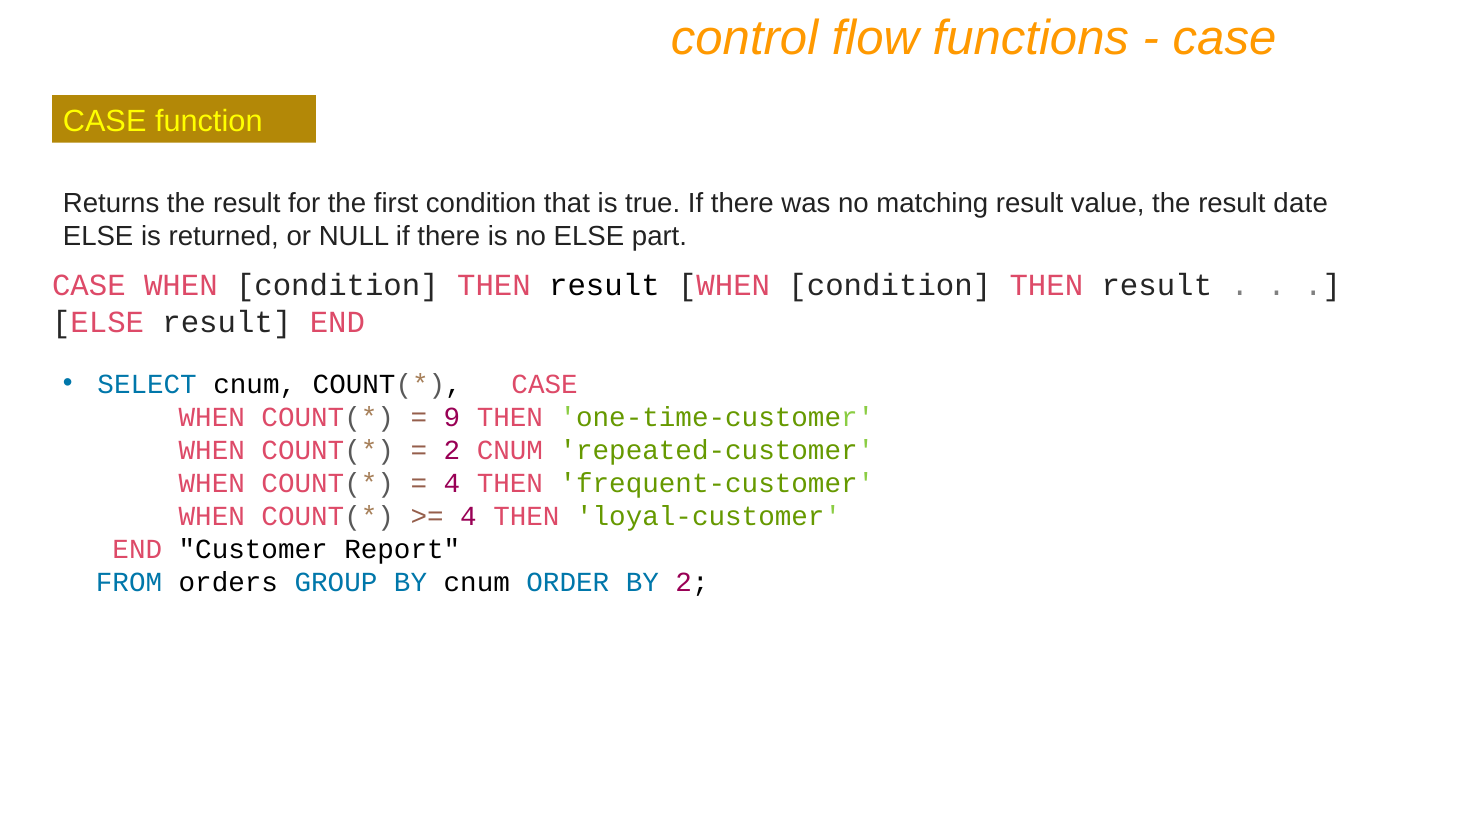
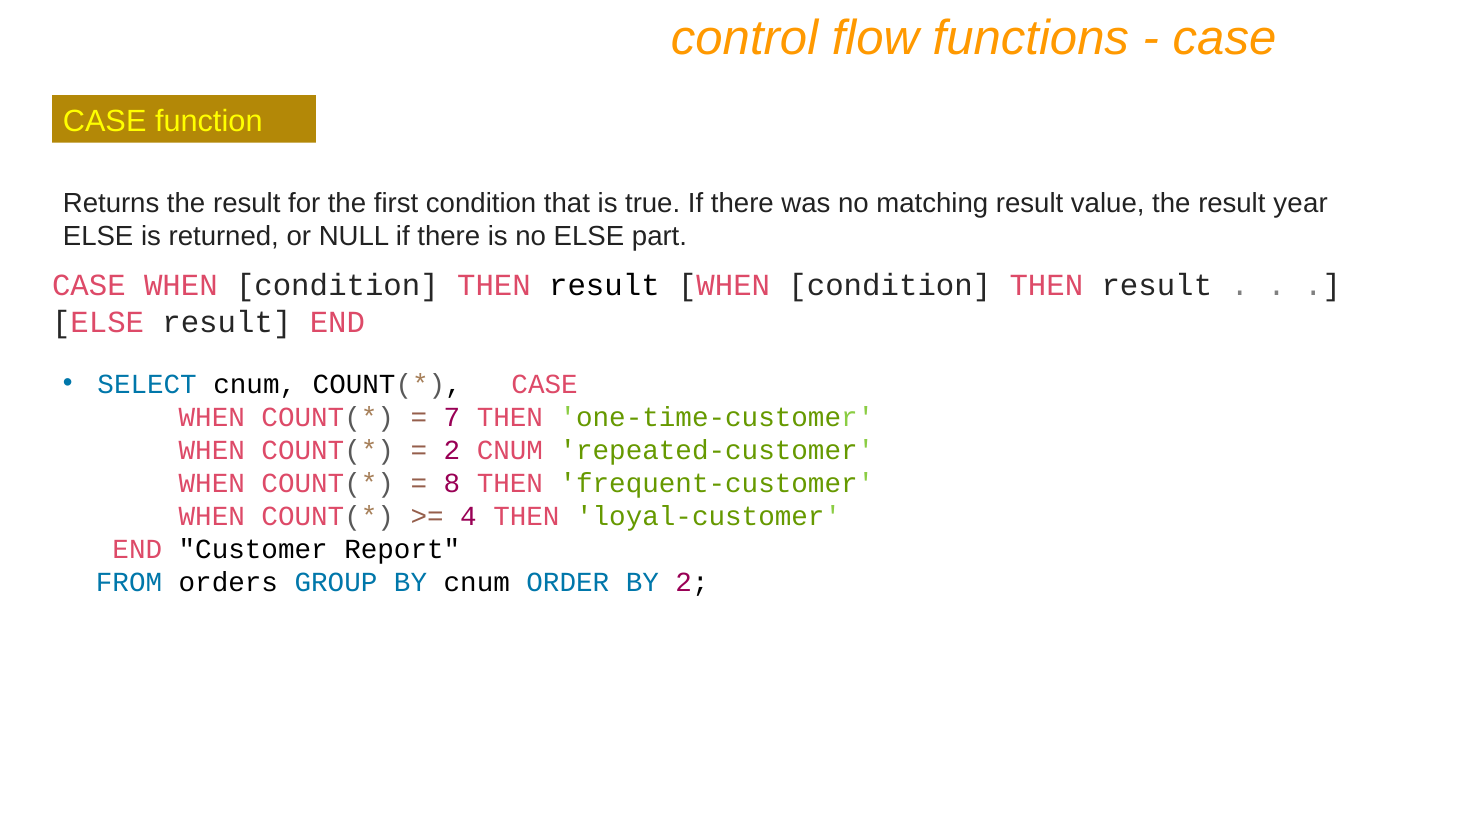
date: date -> year (1301, 203)
9: 9 -> 7 (452, 417)
4: 4 -> 8 (452, 483)
